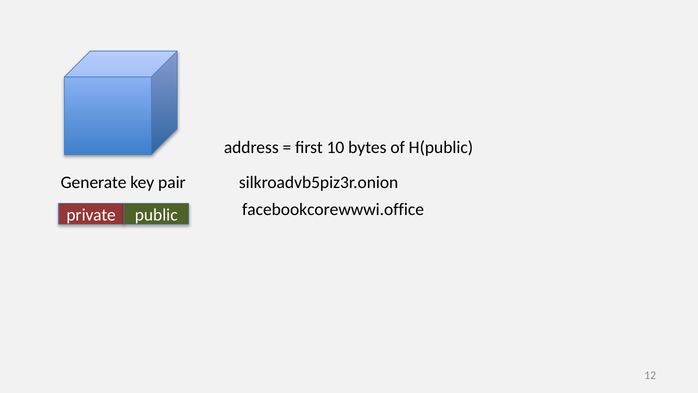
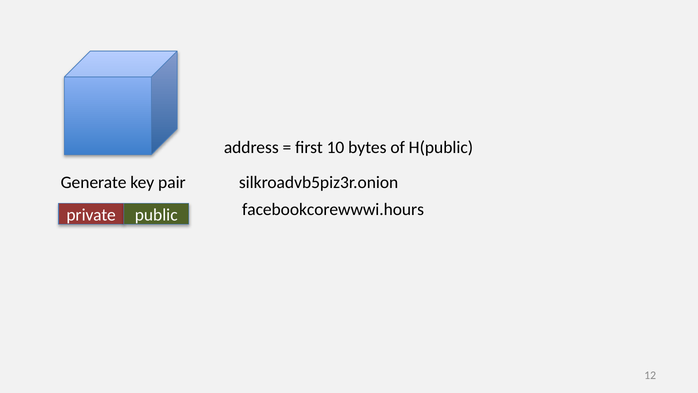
facebookcorewwwi.office: facebookcorewwwi.office -> facebookcorewwwi.hours (333, 210)
